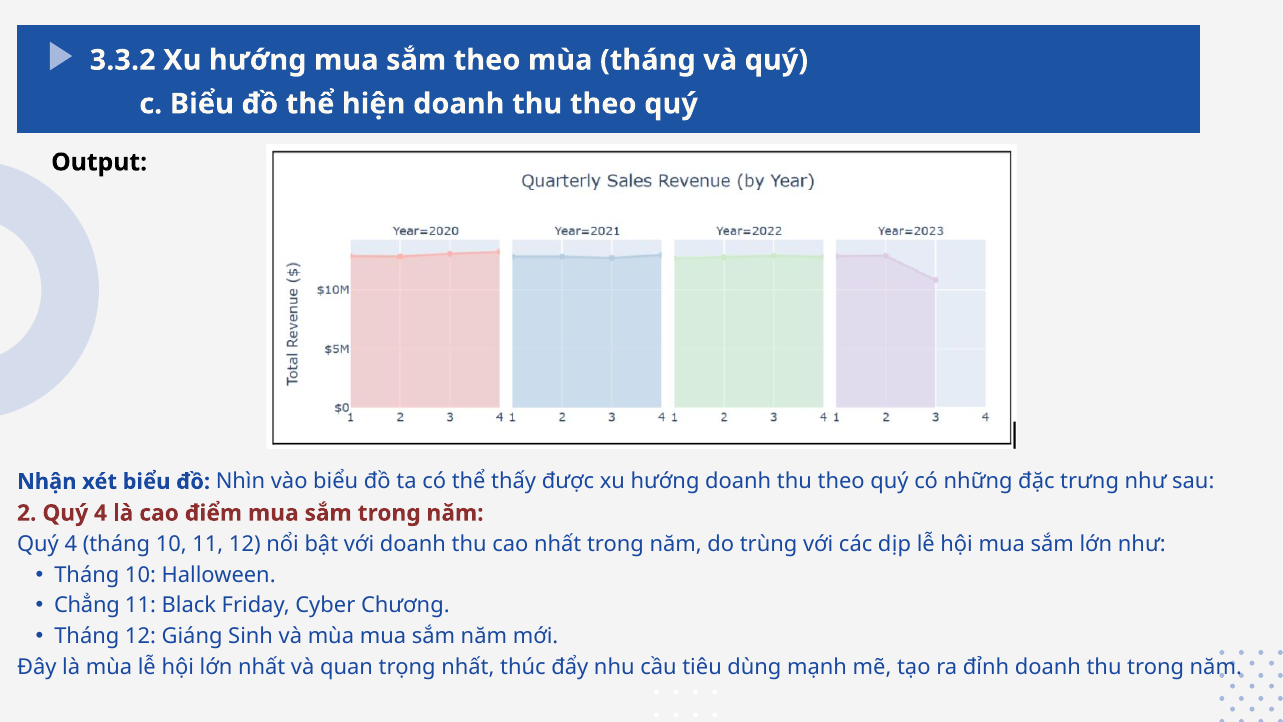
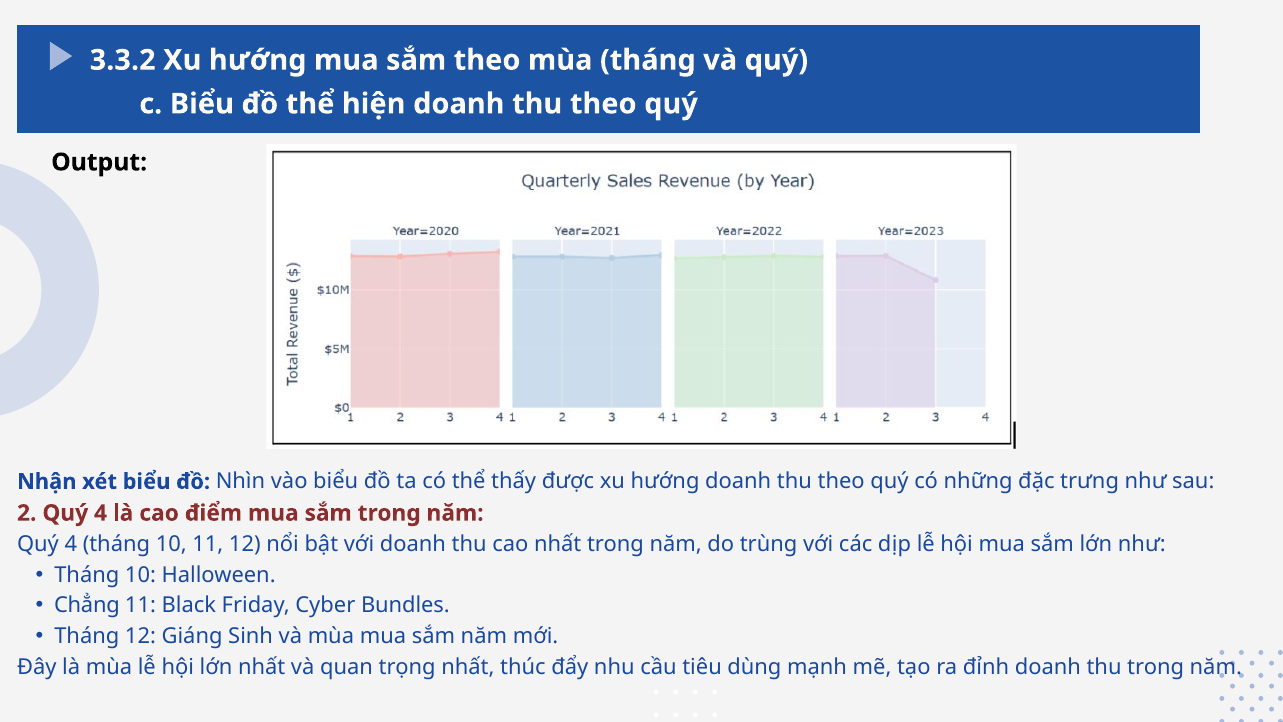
Chương: Chương -> Bundles (405, 605)
